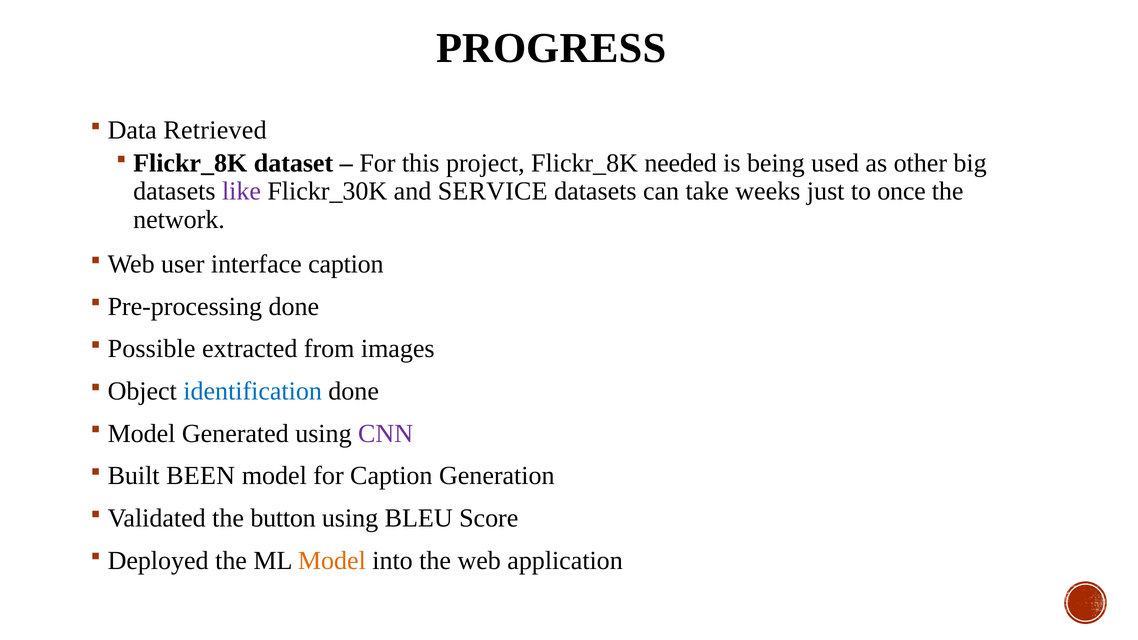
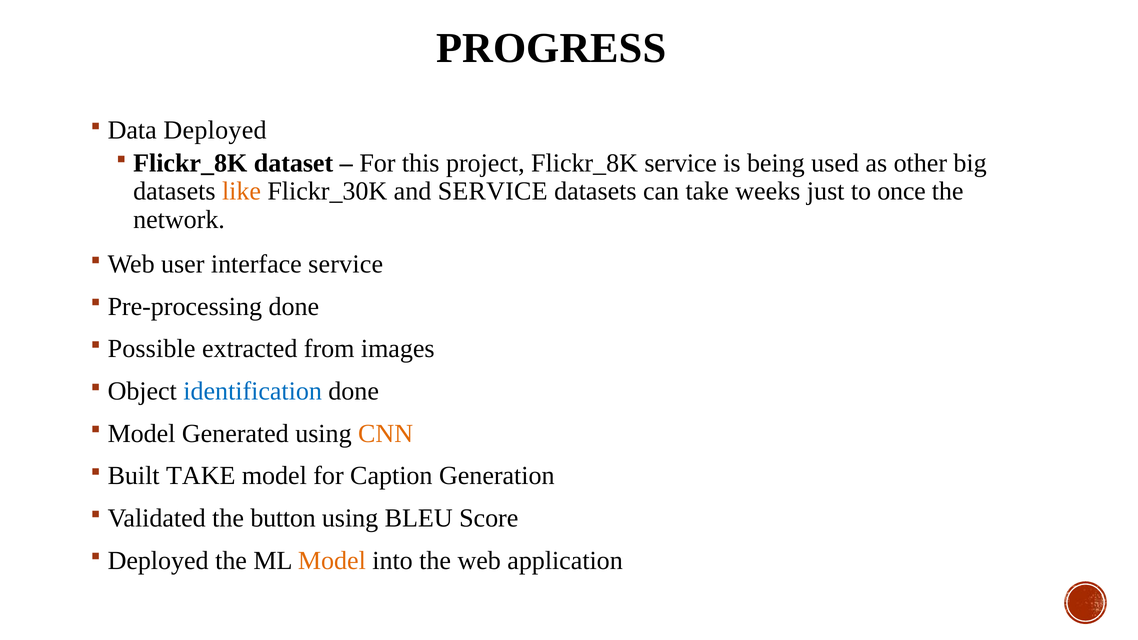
Data Retrieved: Retrieved -> Deployed (215, 130)
Flickr_8K needed: needed -> service (681, 163)
like colour: purple -> orange (242, 191)
interface caption: caption -> service (346, 264)
CNN colour: purple -> orange (386, 434)
Built BEEN: BEEN -> TAKE (201, 476)
